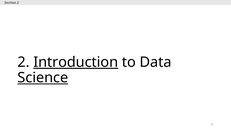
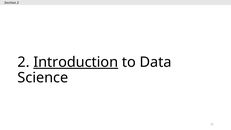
Science underline: present -> none (43, 78)
